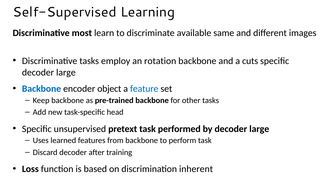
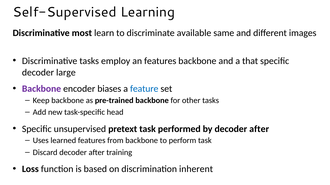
an rotation: rotation -> features (160, 61)
cuts: cuts -> that (250, 61)
Backbone colour: blue -> purple (42, 89)
object: object -> biases (109, 89)
by decoder large: large -> after (259, 129)
